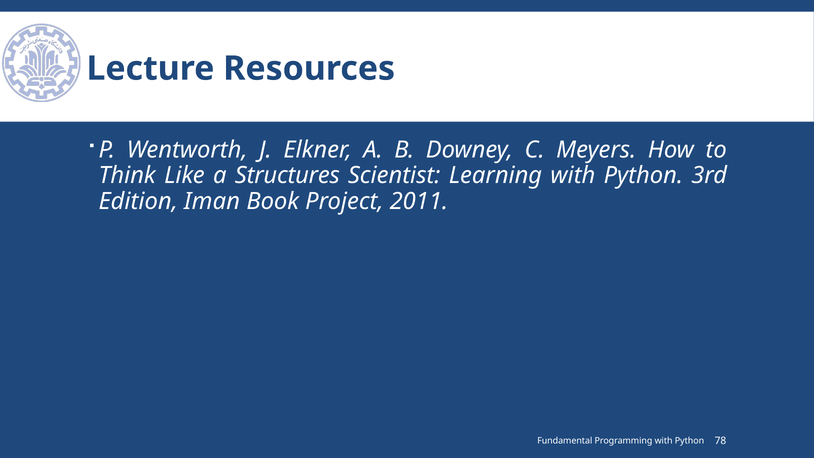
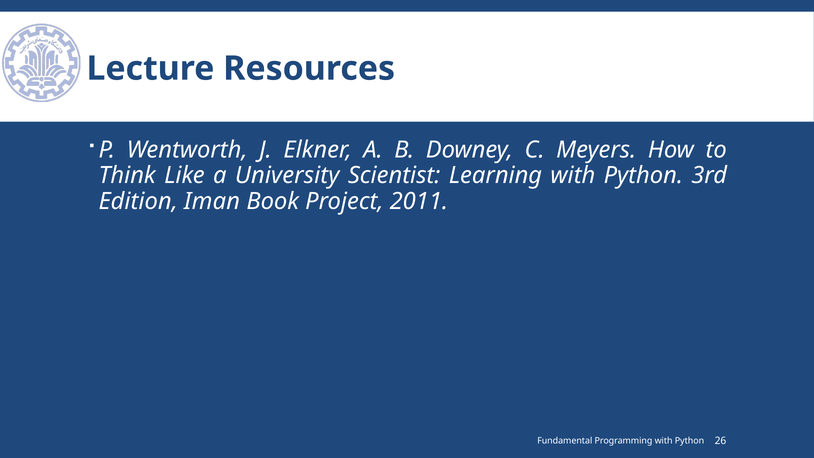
Structures: Structures -> University (287, 176)
78: 78 -> 26 (720, 441)
